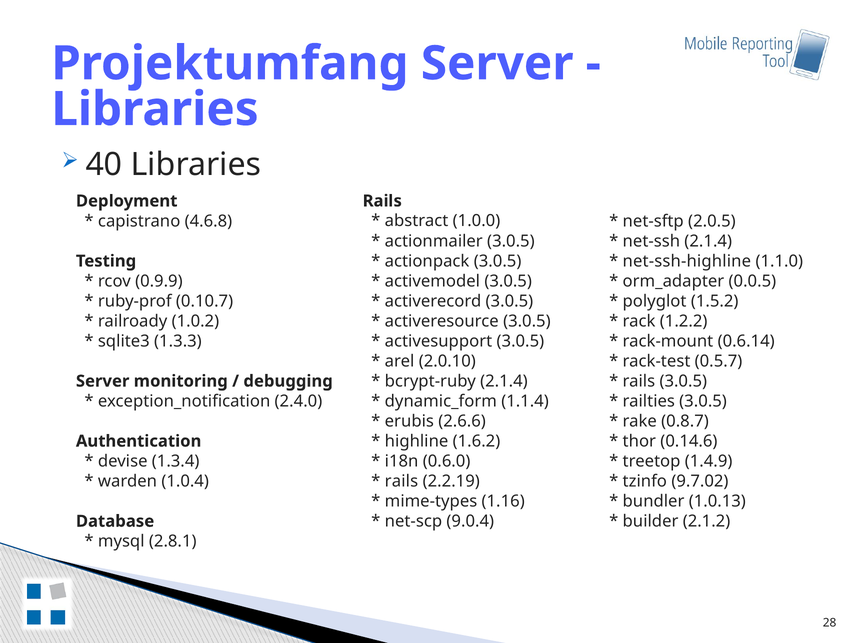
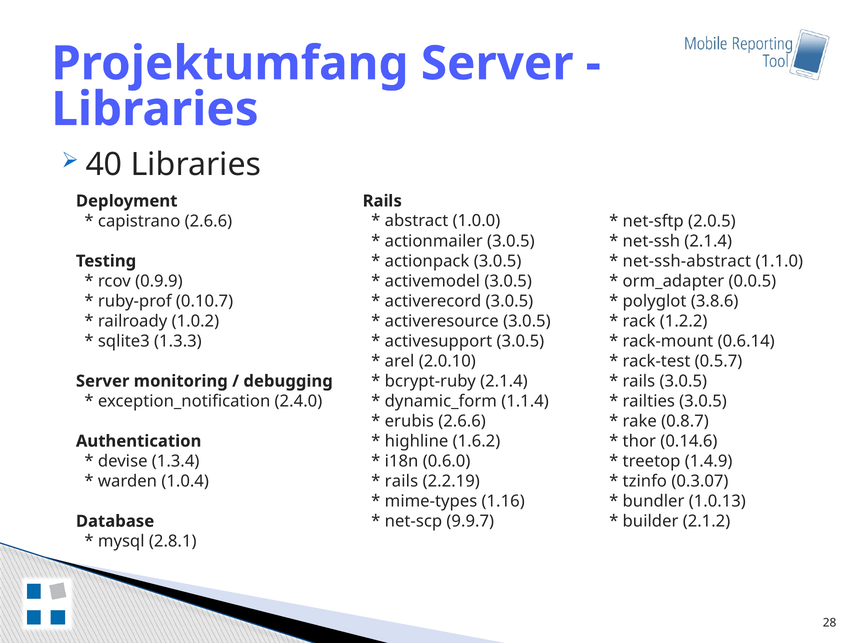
capistrano 4.6.8: 4.6.8 -> 2.6.6 (208, 221)
net-ssh-highline: net-ssh-highline -> net-ssh-abstract (687, 261)
1.5.2: 1.5.2 -> 3.8.6 (715, 301)
9.7.02: 9.7.02 -> 0.3.07 (700, 481)
9.0.4: 9.0.4 -> 9.9.7 (470, 521)
